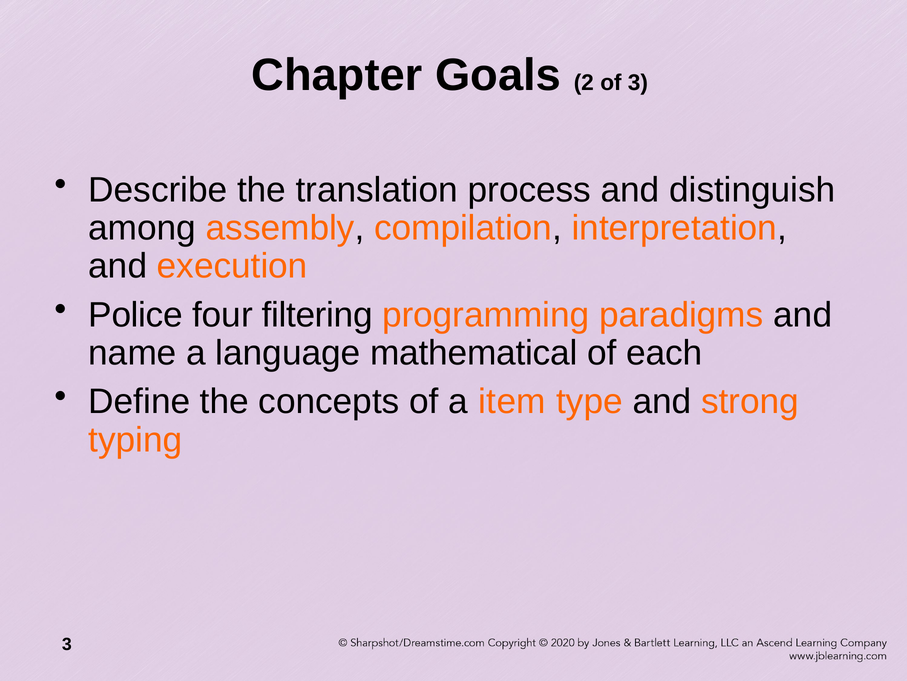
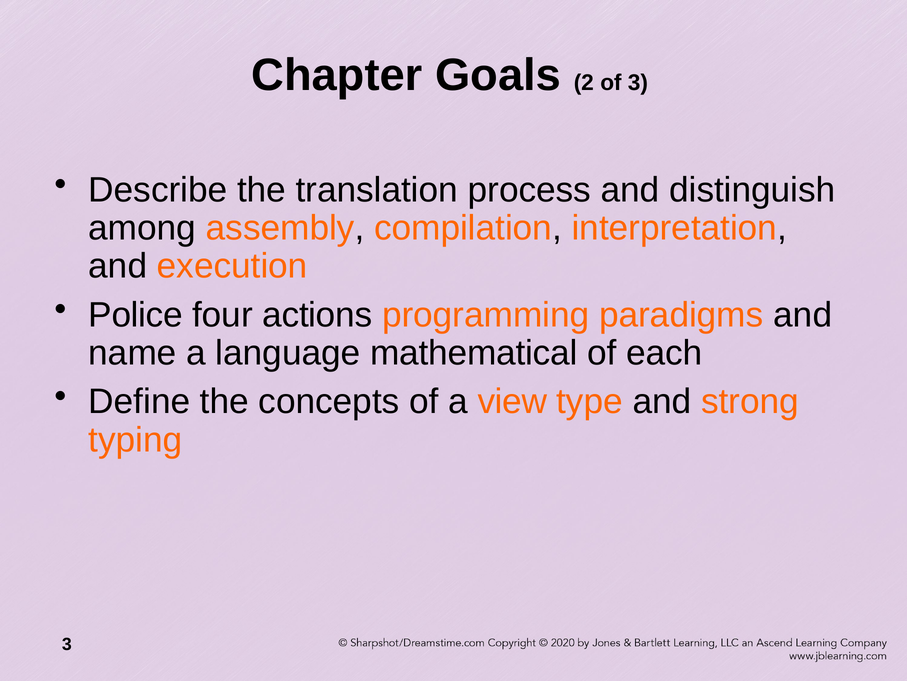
filtering: filtering -> actions (317, 315)
item: item -> view (512, 401)
